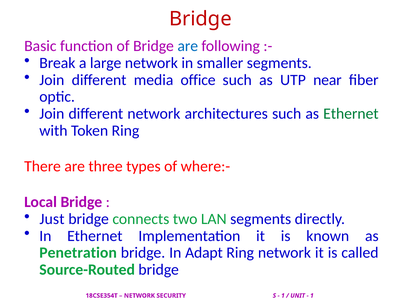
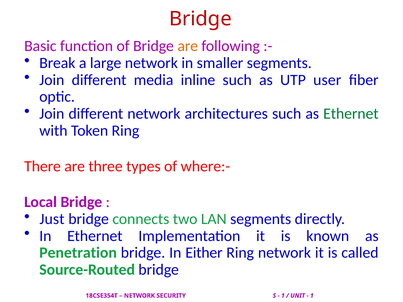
are colour: blue -> orange (188, 46)
office: office -> inline (198, 80)
near: near -> user (327, 80)
Adapt: Adapt -> Either (204, 253)
